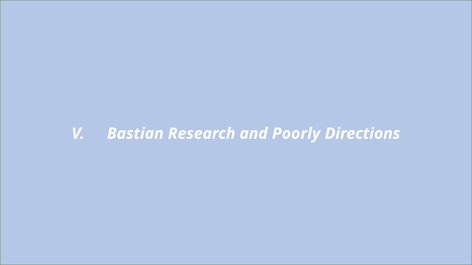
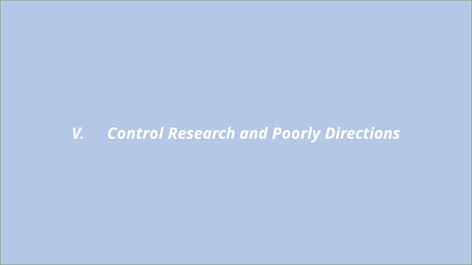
Bastian: Bastian -> Control (135, 134)
